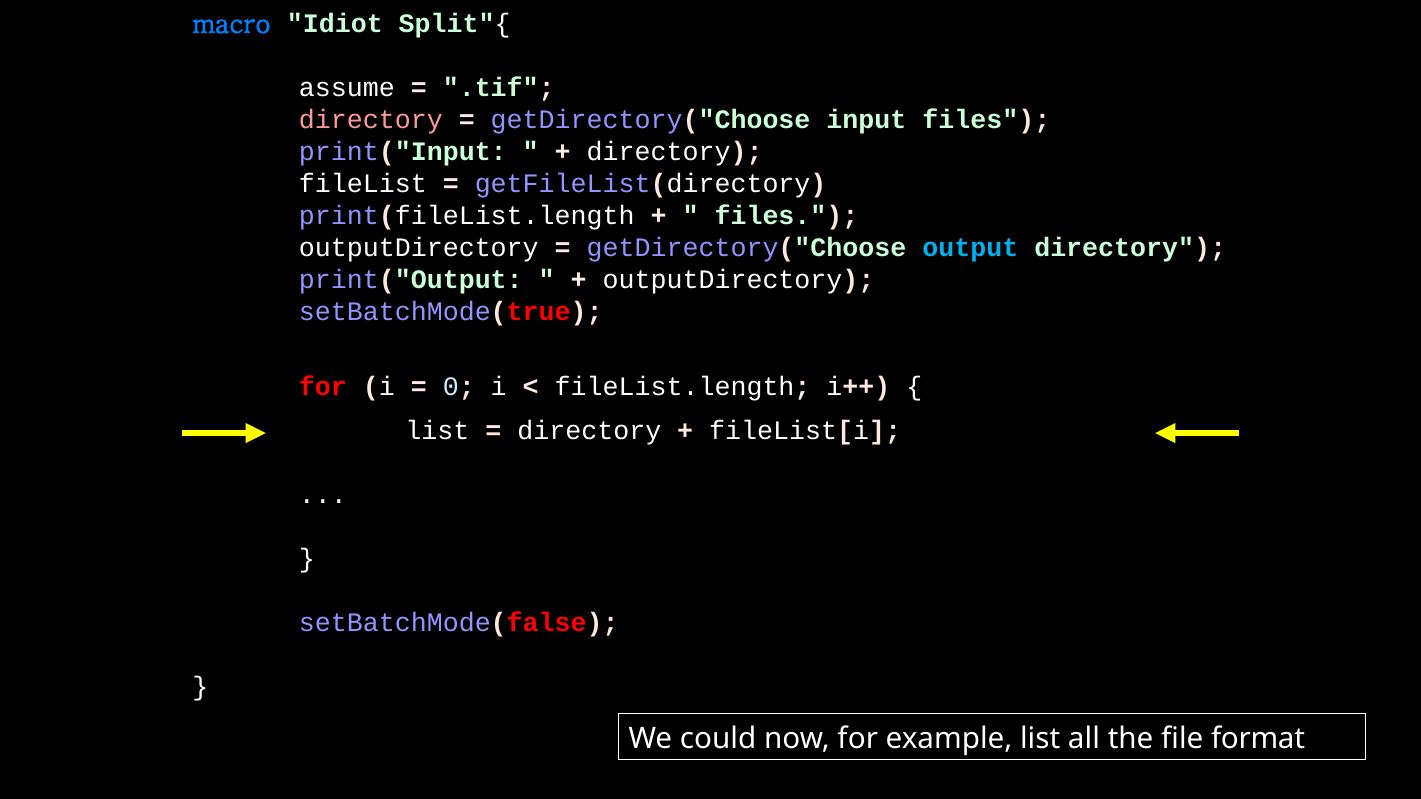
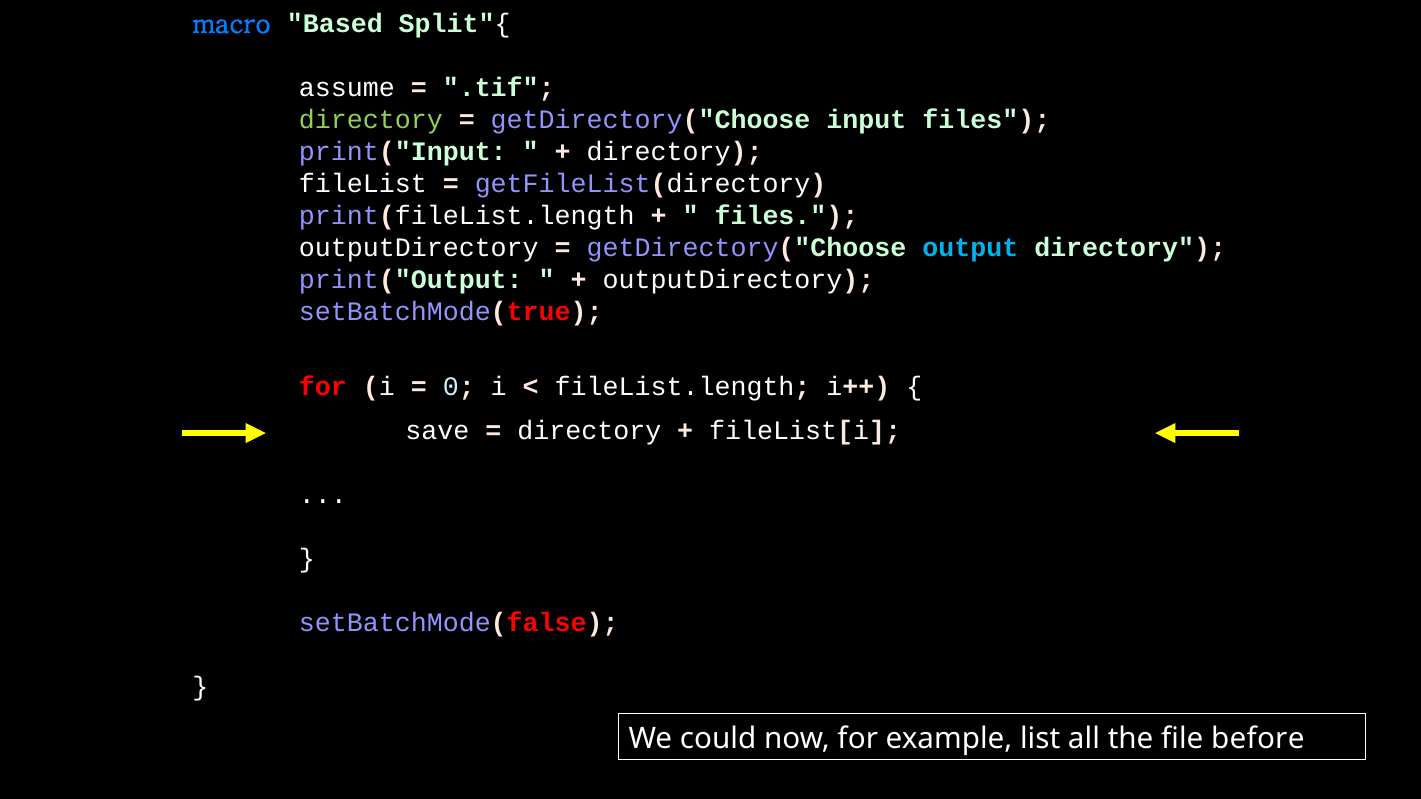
Idiot: Idiot -> Based (335, 24)
directory colour: pink -> light green (371, 120)
list: list -> save (437, 430)
format: format -> before (1258, 739)
